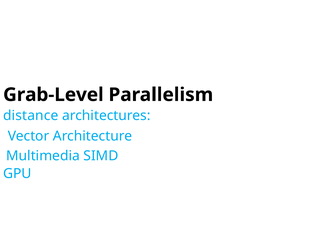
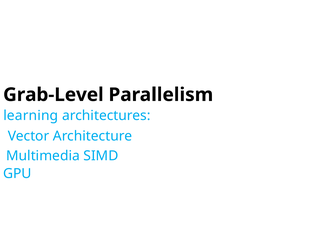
distance: distance -> learning (31, 116)
